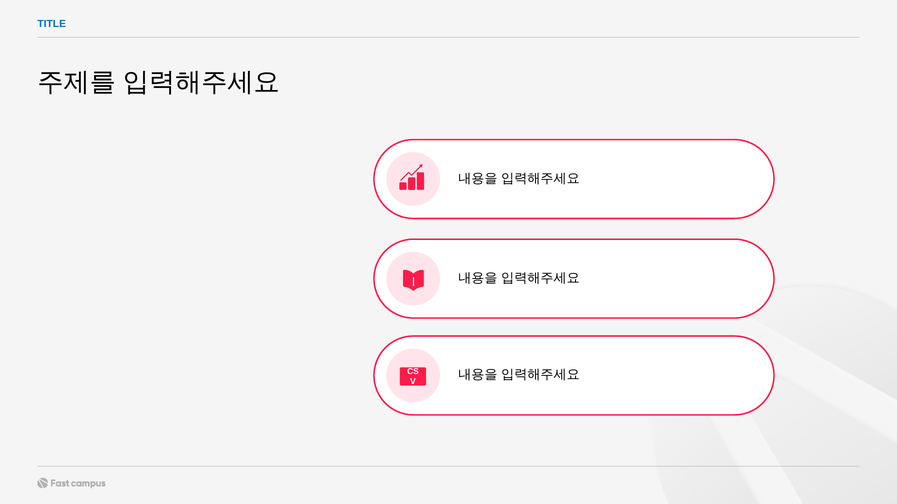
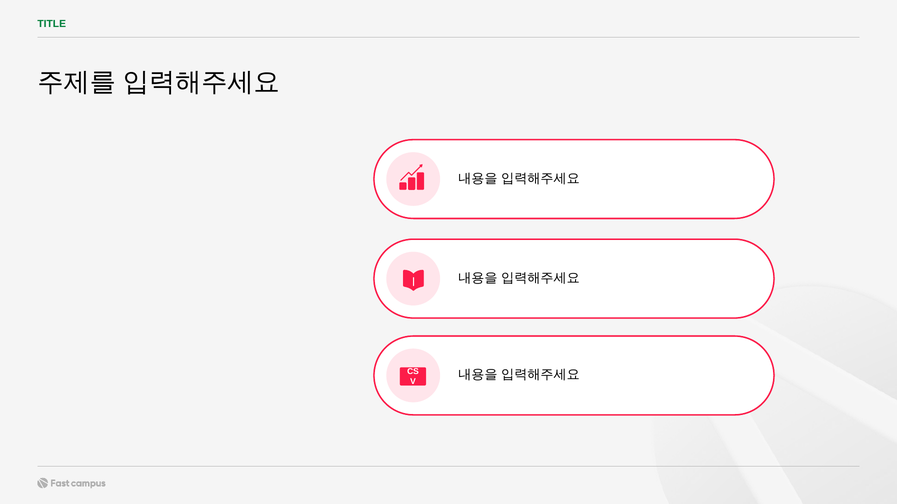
TITLE colour: blue -> green (52, 24)
